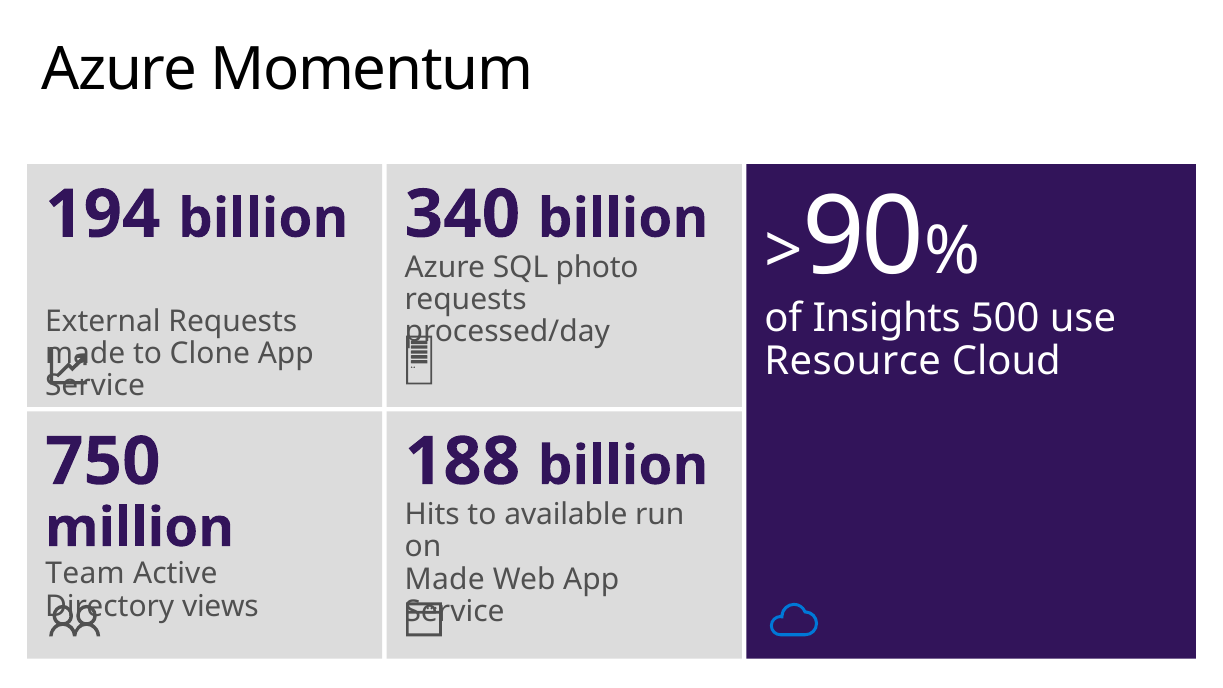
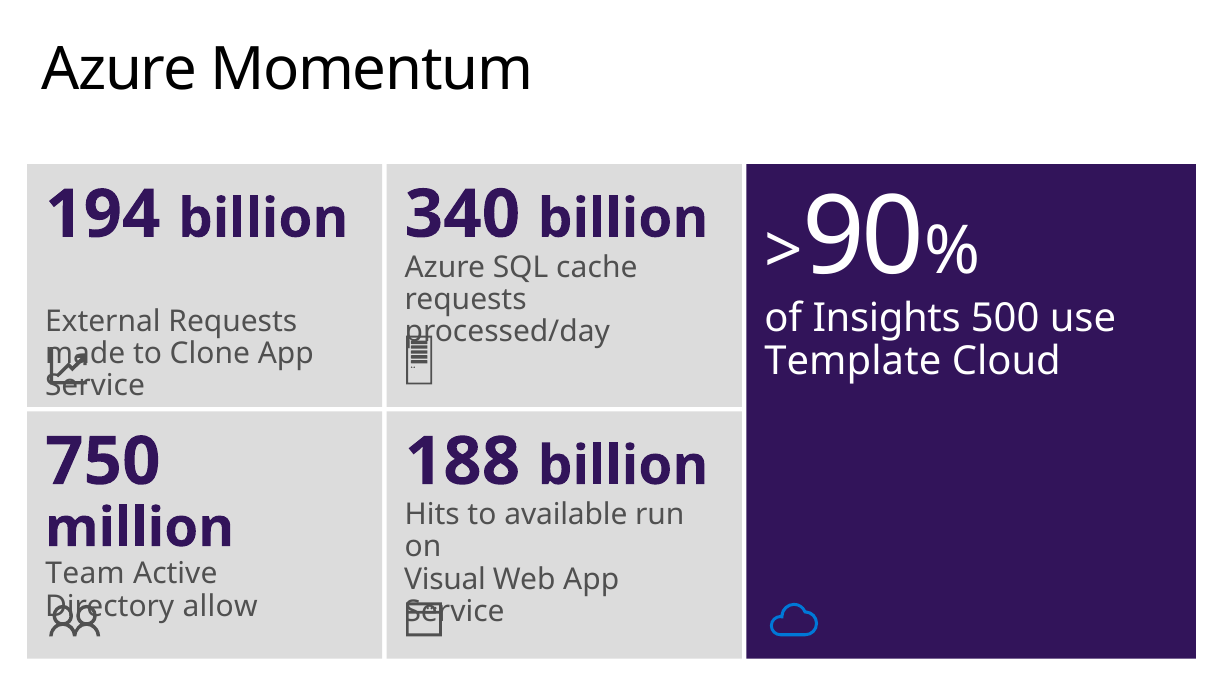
photo: photo -> cache (597, 267)
Resource: Resource -> Template (853, 362)
Made: Made -> Visual (445, 579)
views: views -> allow (220, 606)
